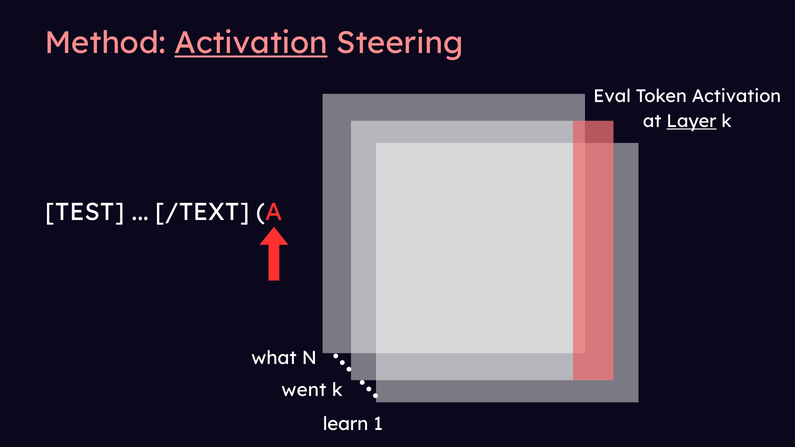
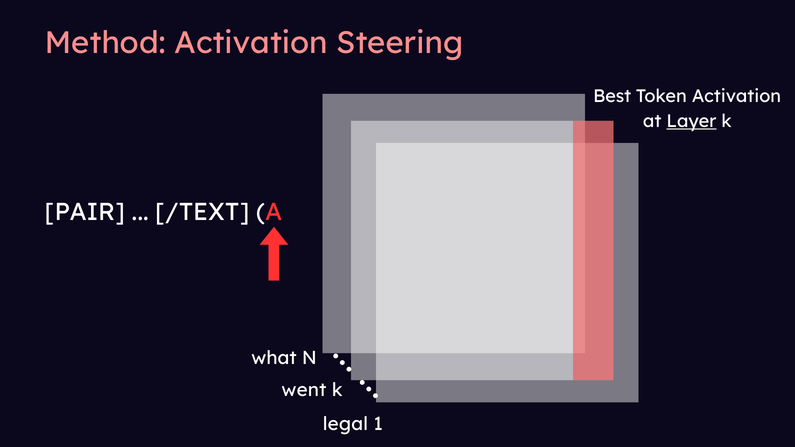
Activation underline: present -> none (251, 43)
Eval: Eval -> Best (612, 96)
TEST: TEST -> PAIR (85, 212)
learn: learn -> legal (345, 424)
